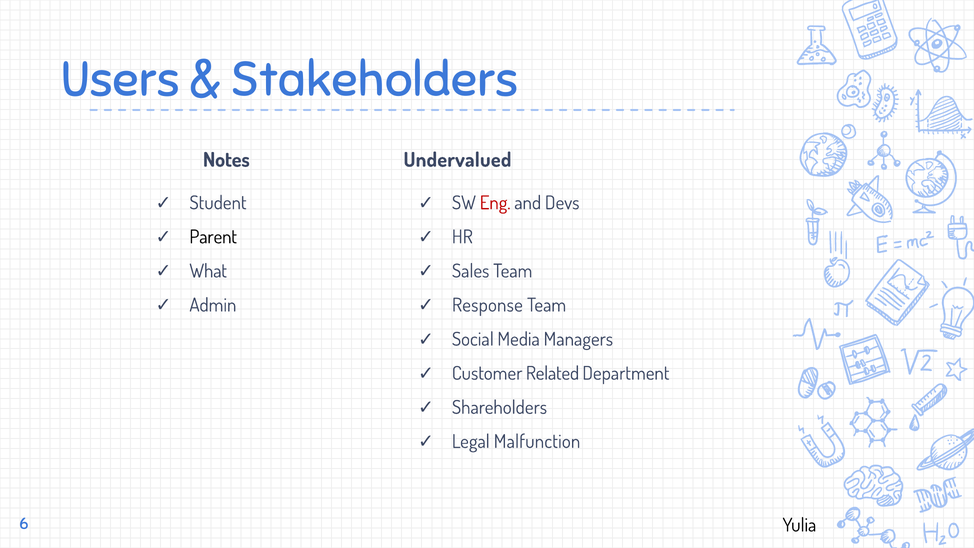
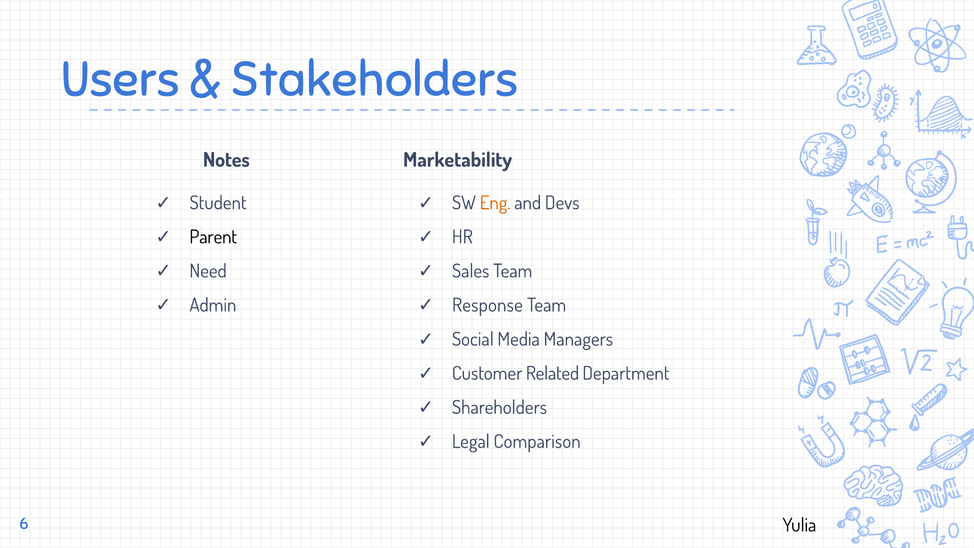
Undervalued: Undervalued -> Marketability (458, 160)
Eng colour: red -> orange (495, 203)
What: What -> Need (208, 271)
Malfunction: Malfunction -> Comparison (537, 442)
